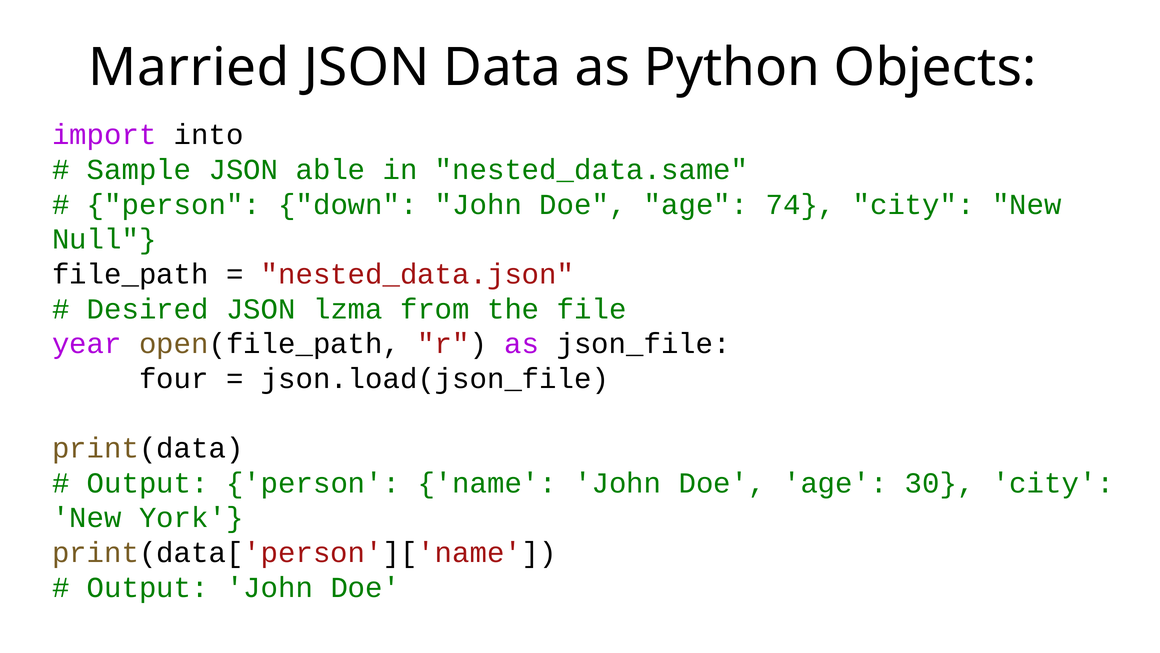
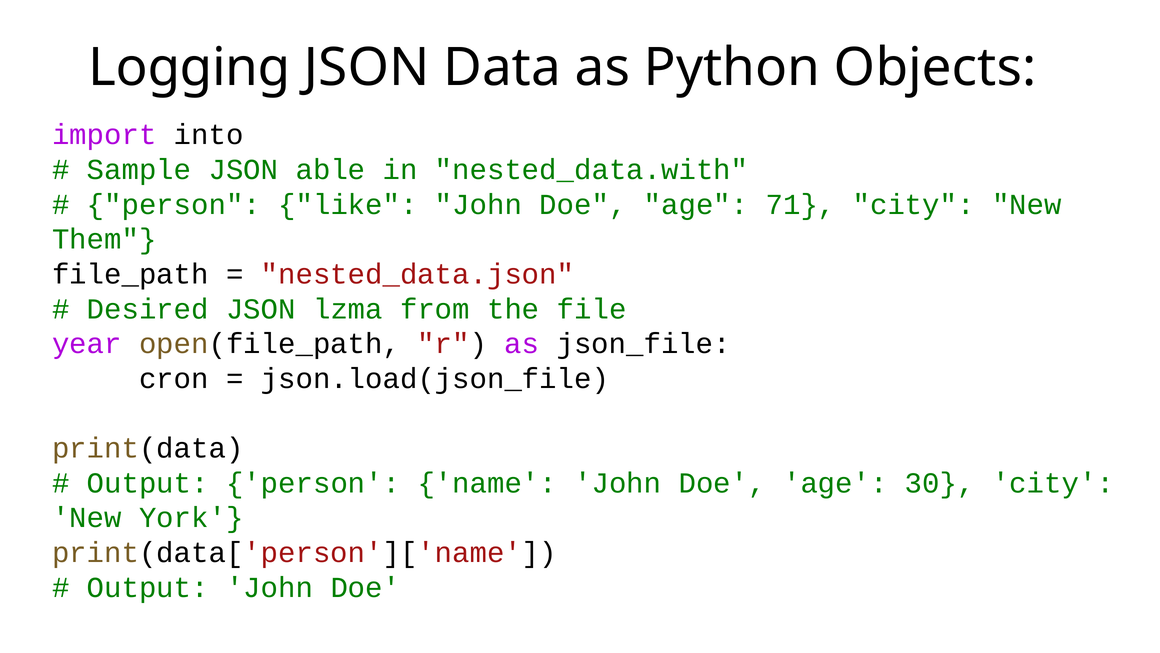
Married: Married -> Logging (189, 68)
nested_data.same: nested_data.same -> nested_data.with (592, 169)
down: down -> like (348, 204)
74: 74 -> 71 (801, 204)
Null: Null -> Them (104, 239)
four: four -> cron (174, 378)
